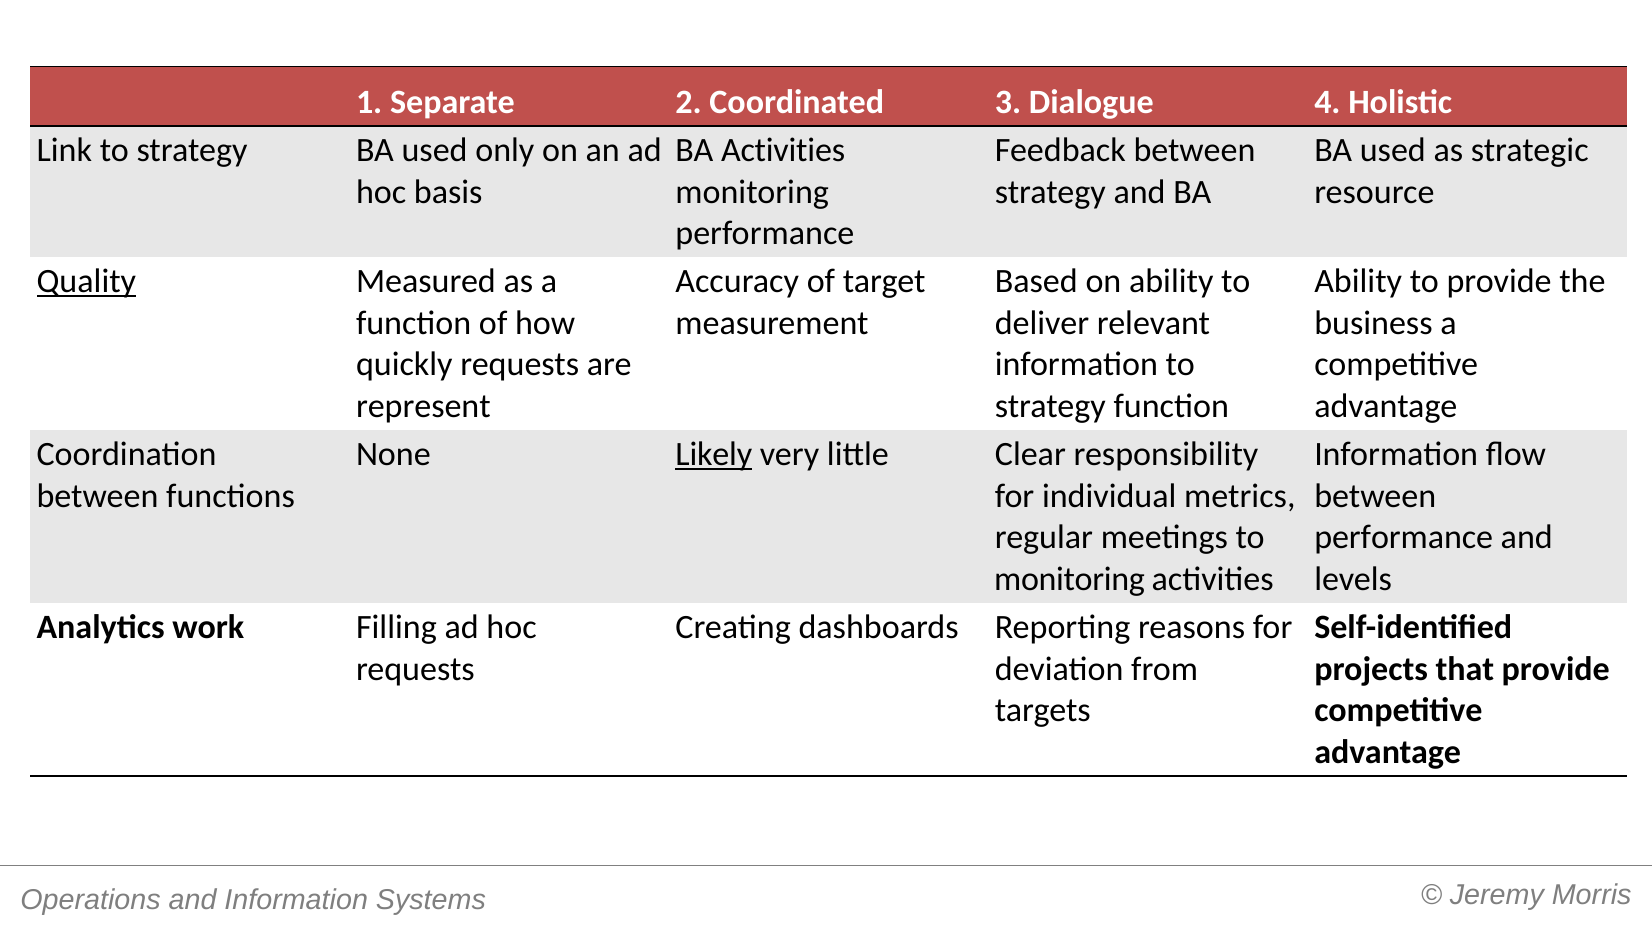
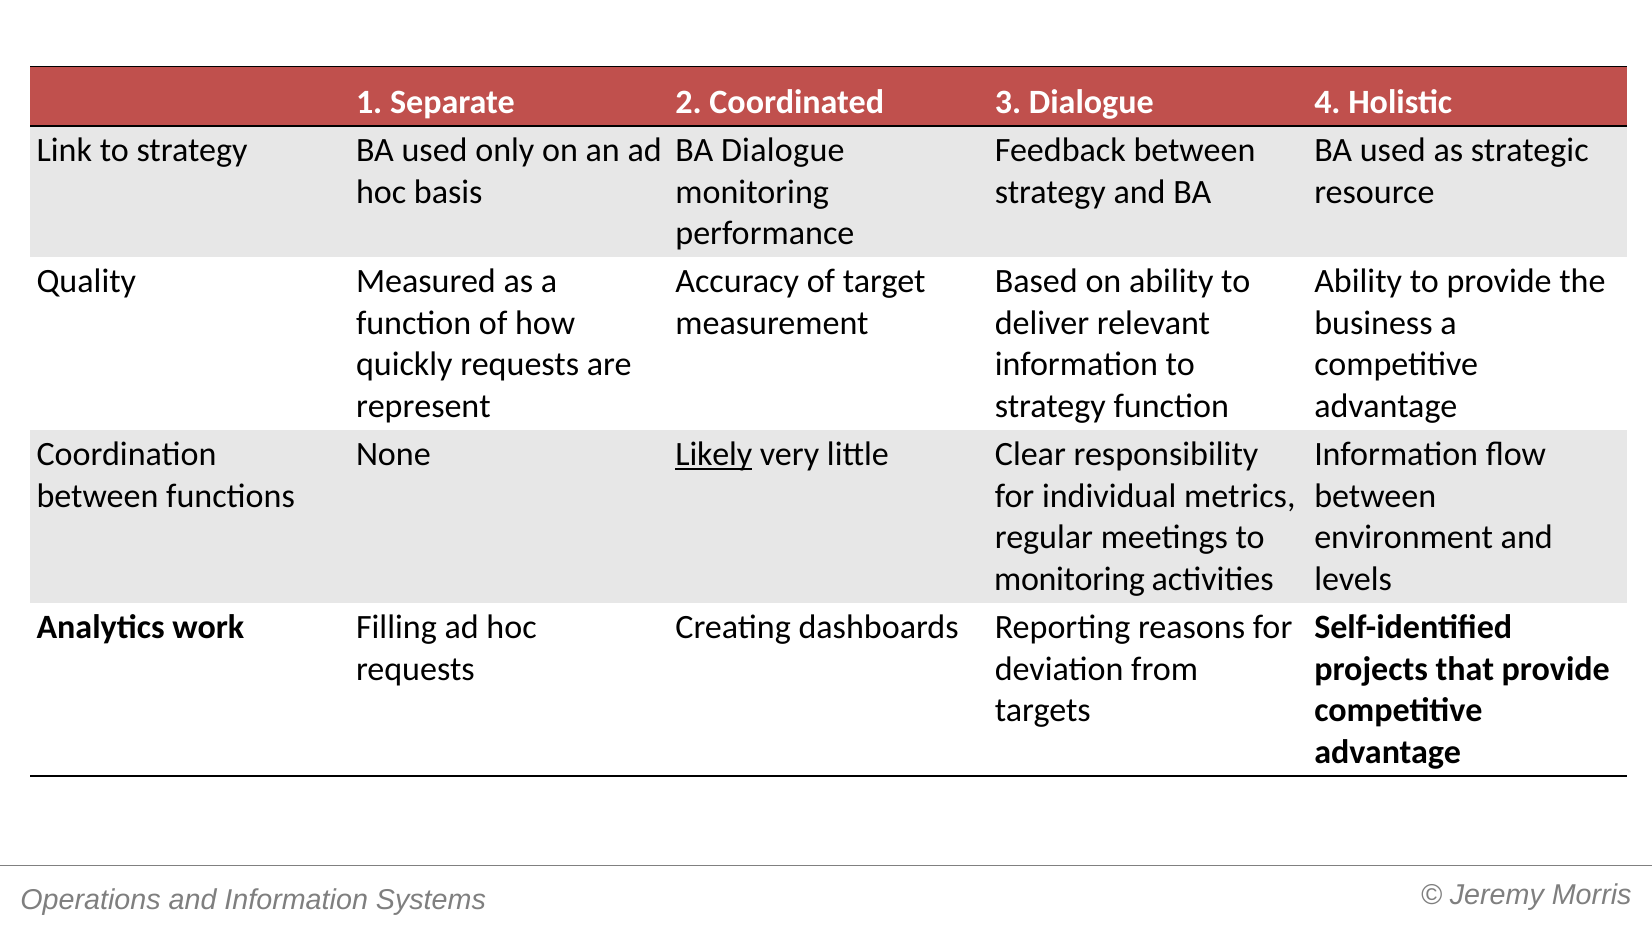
BA Activities: Activities -> Dialogue (783, 150)
Quality underline: present -> none (86, 282)
performance: performance -> environment (1404, 538)
